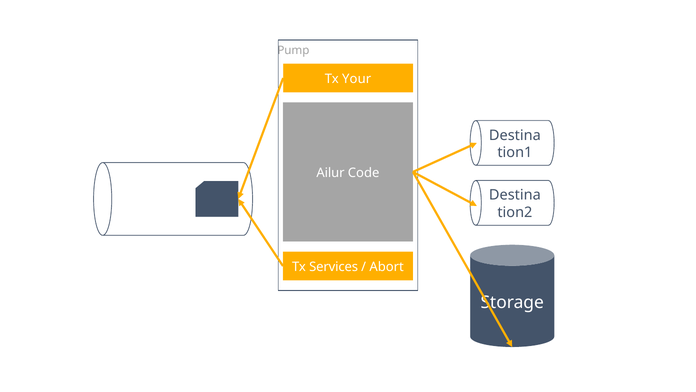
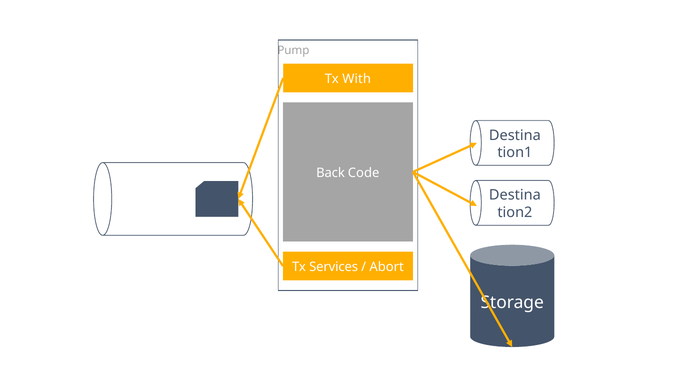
Your: Your -> With (357, 79)
Ailur: Ailur -> Back (331, 173)
